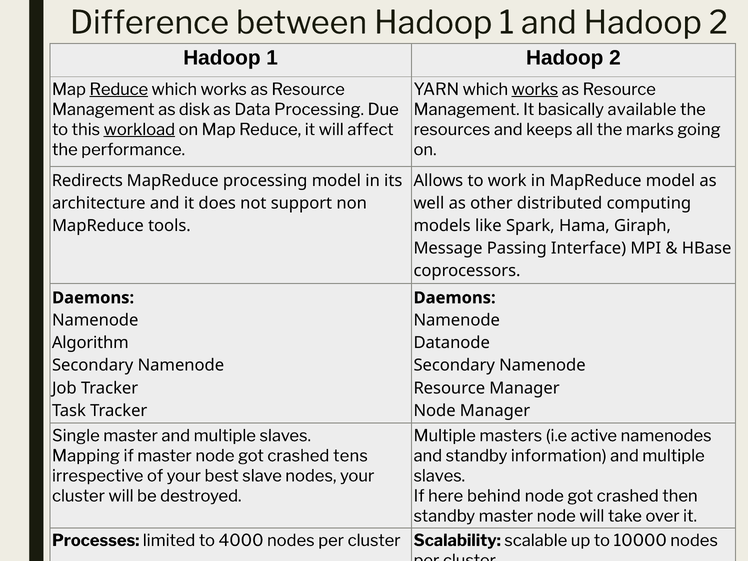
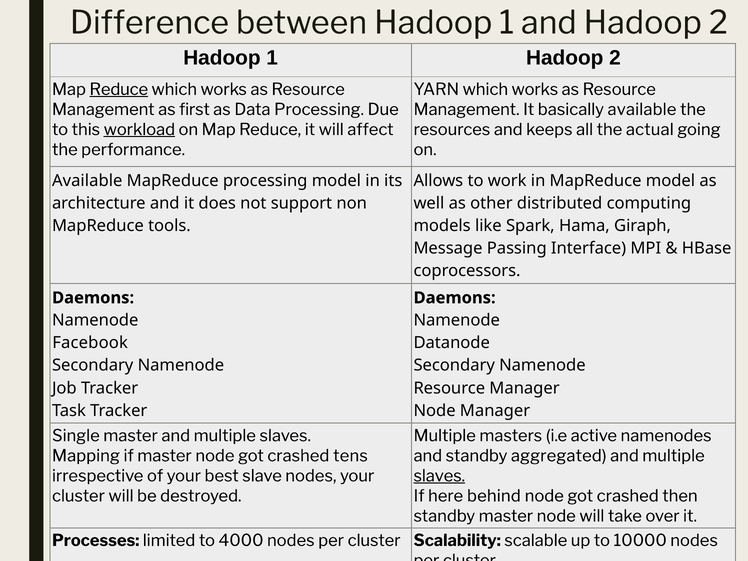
works underline: present -> none (535, 89)
disk: disk -> first (194, 110)
marks: marks -> actual (650, 130)
Redirects: Redirects -> Available (87, 181)
Algorithm: Algorithm -> Facebook (90, 343)
information: information -> aggregated (559, 456)
slaves underline: none -> present (439, 476)
